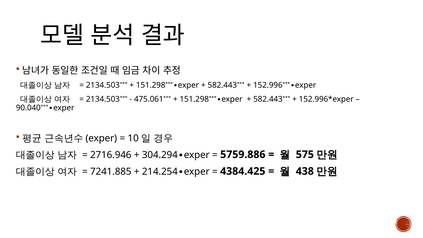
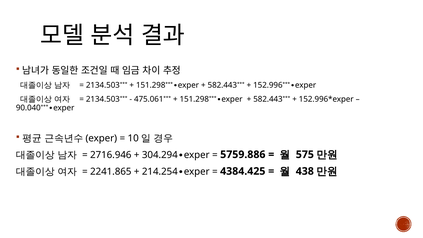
7241.885: 7241.885 -> 2241.865 (111, 171)
